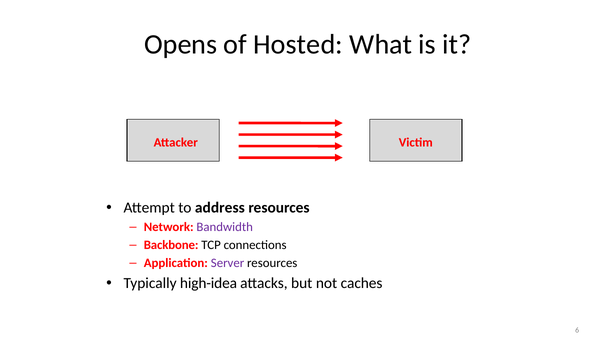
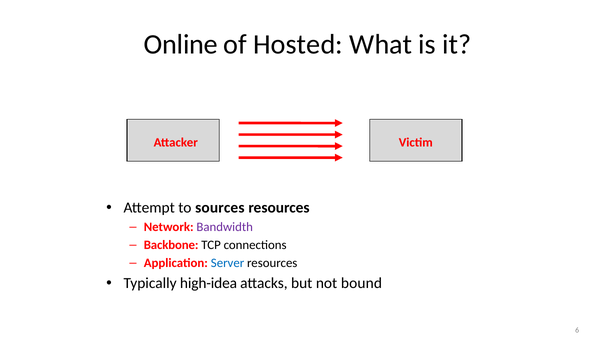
Opens: Opens -> Online (181, 45)
address: address -> sources (220, 208)
Server colour: purple -> blue (228, 263)
caches: caches -> bound (361, 284)
